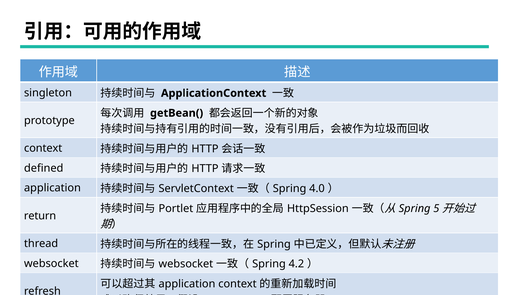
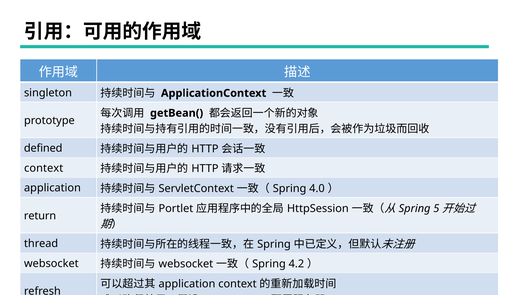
context: context -> defined (43, 148)
defined: defined -> context (44, 168)
